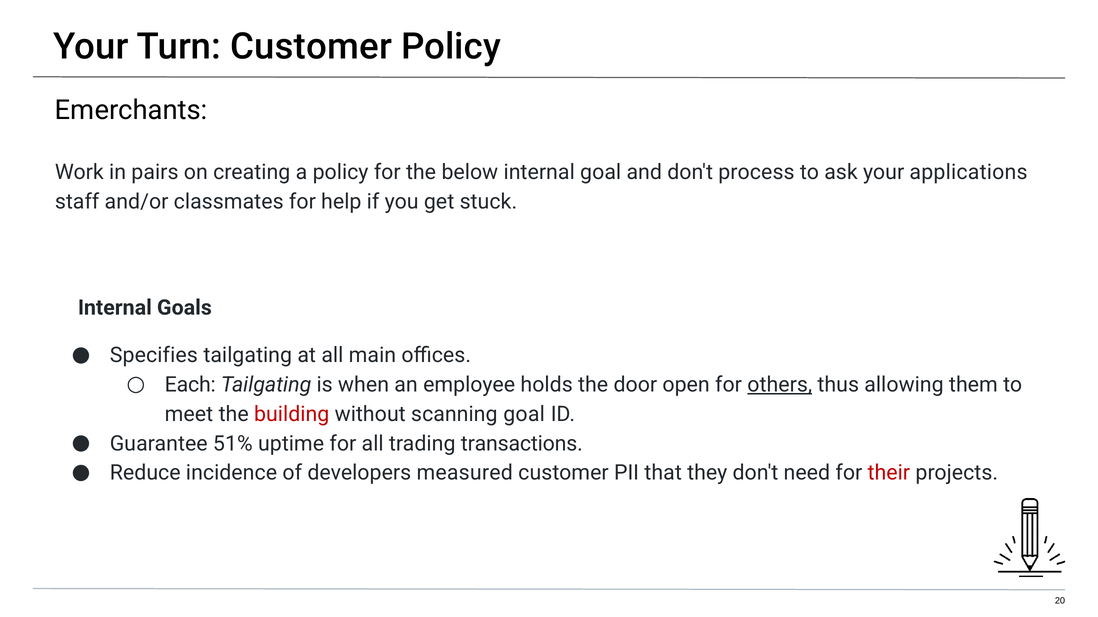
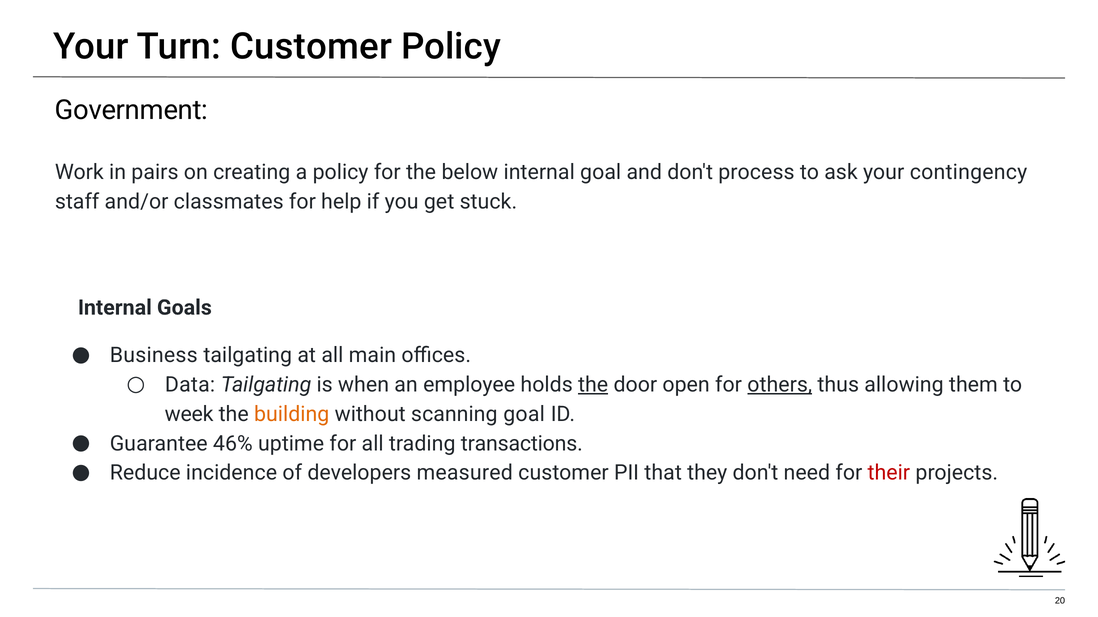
Emerchants: Emerchants -> Government (131, 111)
applications: applications -> contingency (969, 172)
Specifies: Specifies -> Business (154, 356)
Each: Each -> Data (190, 385)
the underline: none -> present (593, 385)
meet: meet -> week (189, 415)
building colour: red -> orange (292, 415)
51%: 51% -> 46% (233, 444)
